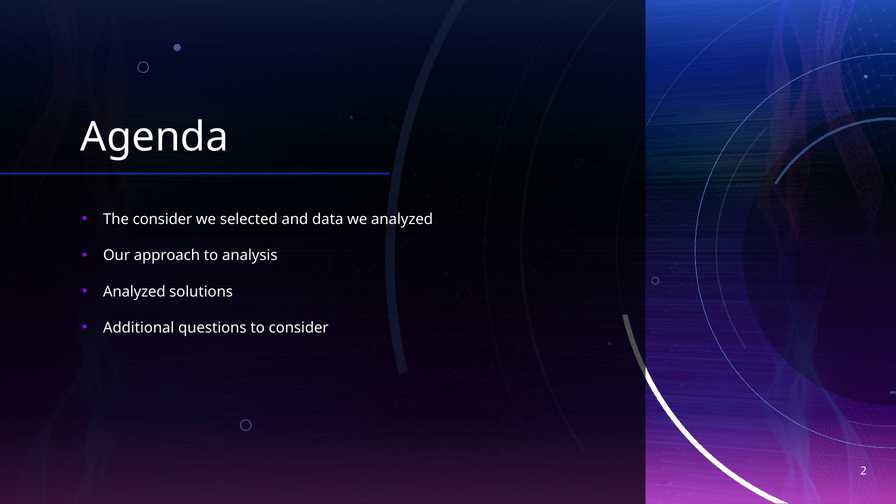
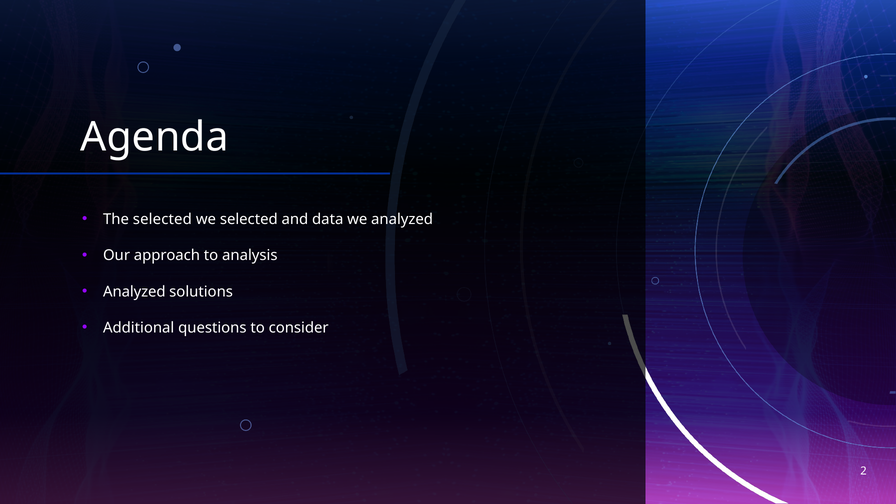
The consider: consider -> selected (162, 219)
